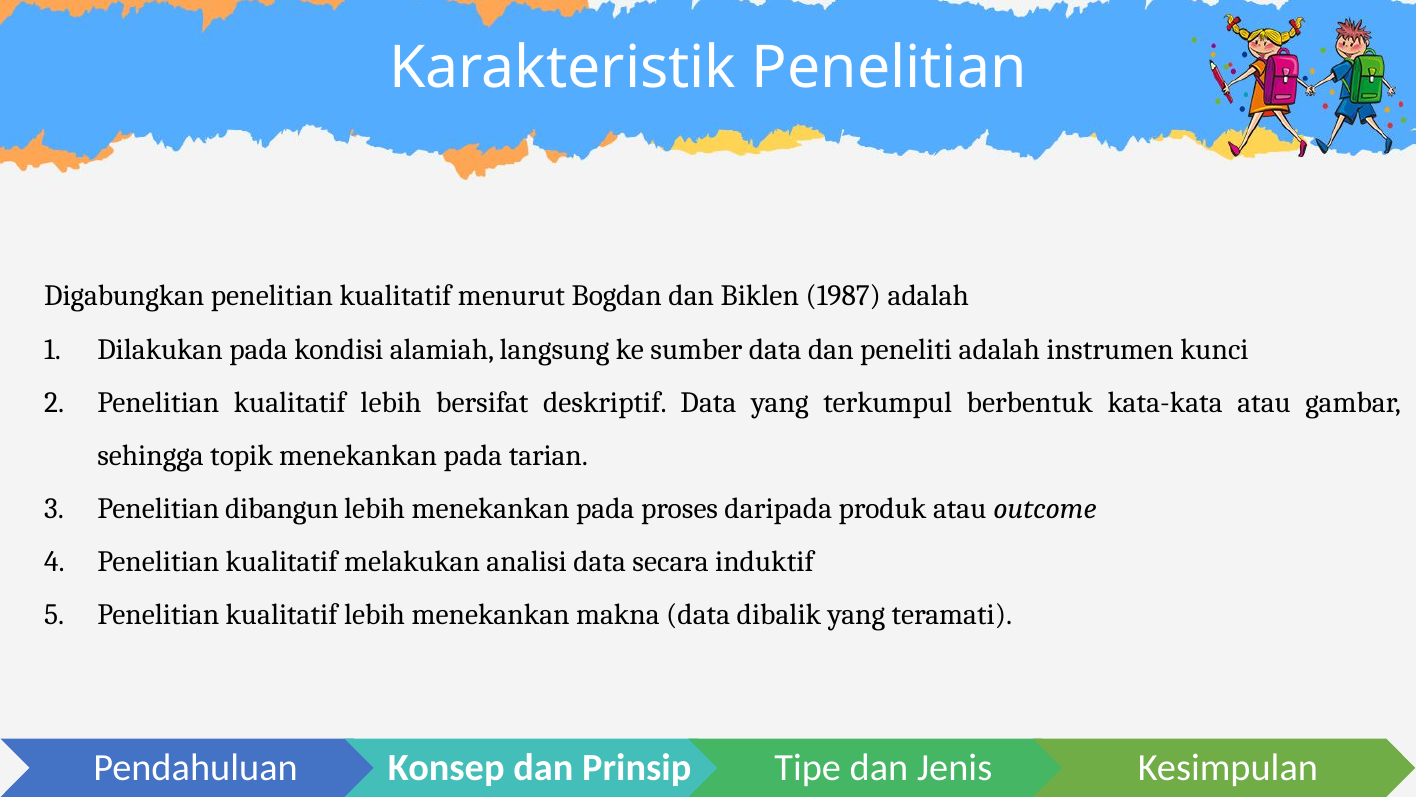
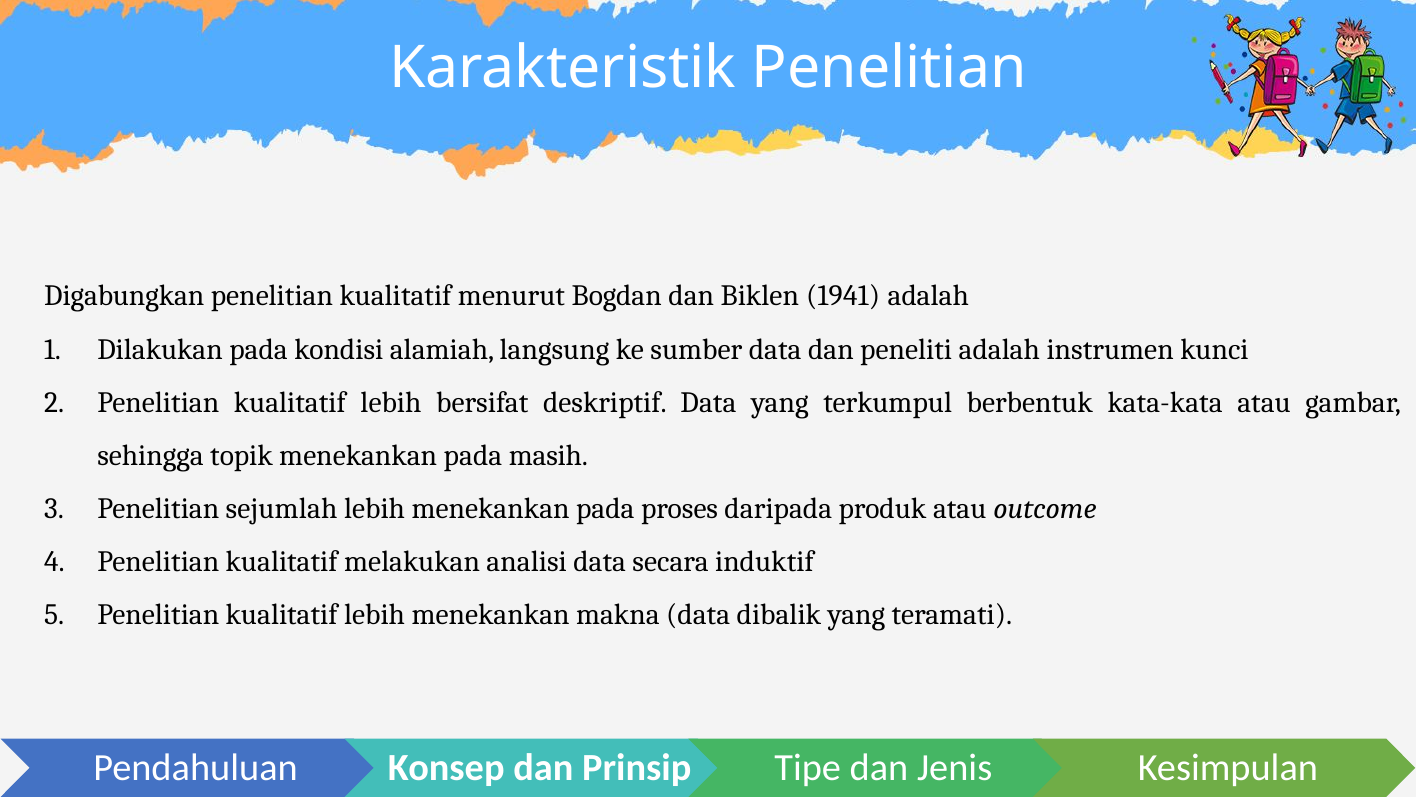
1987: 1987 -> 1941 (843, 296)
tarian: tarian -> masih (548, 455)
dibangun: dibangun -> sejumlah (282, 508)
